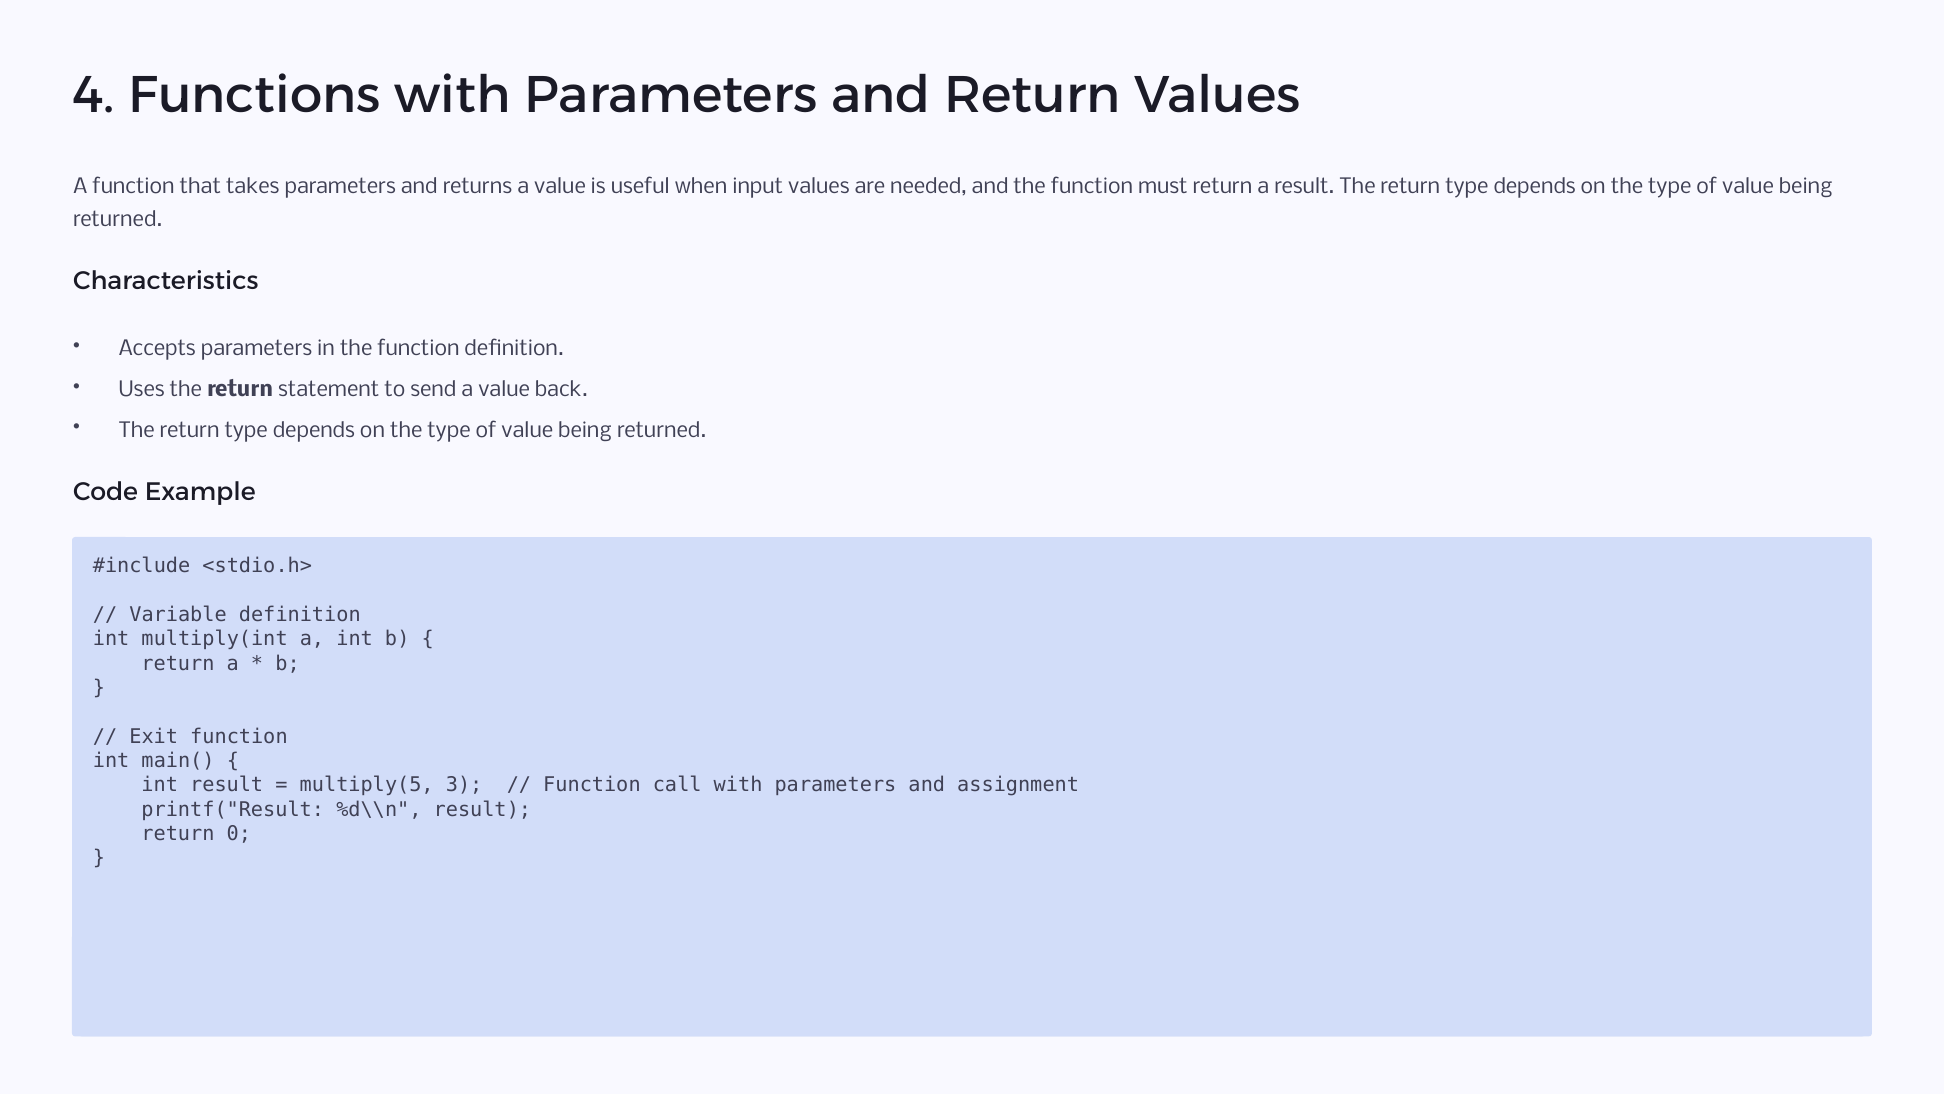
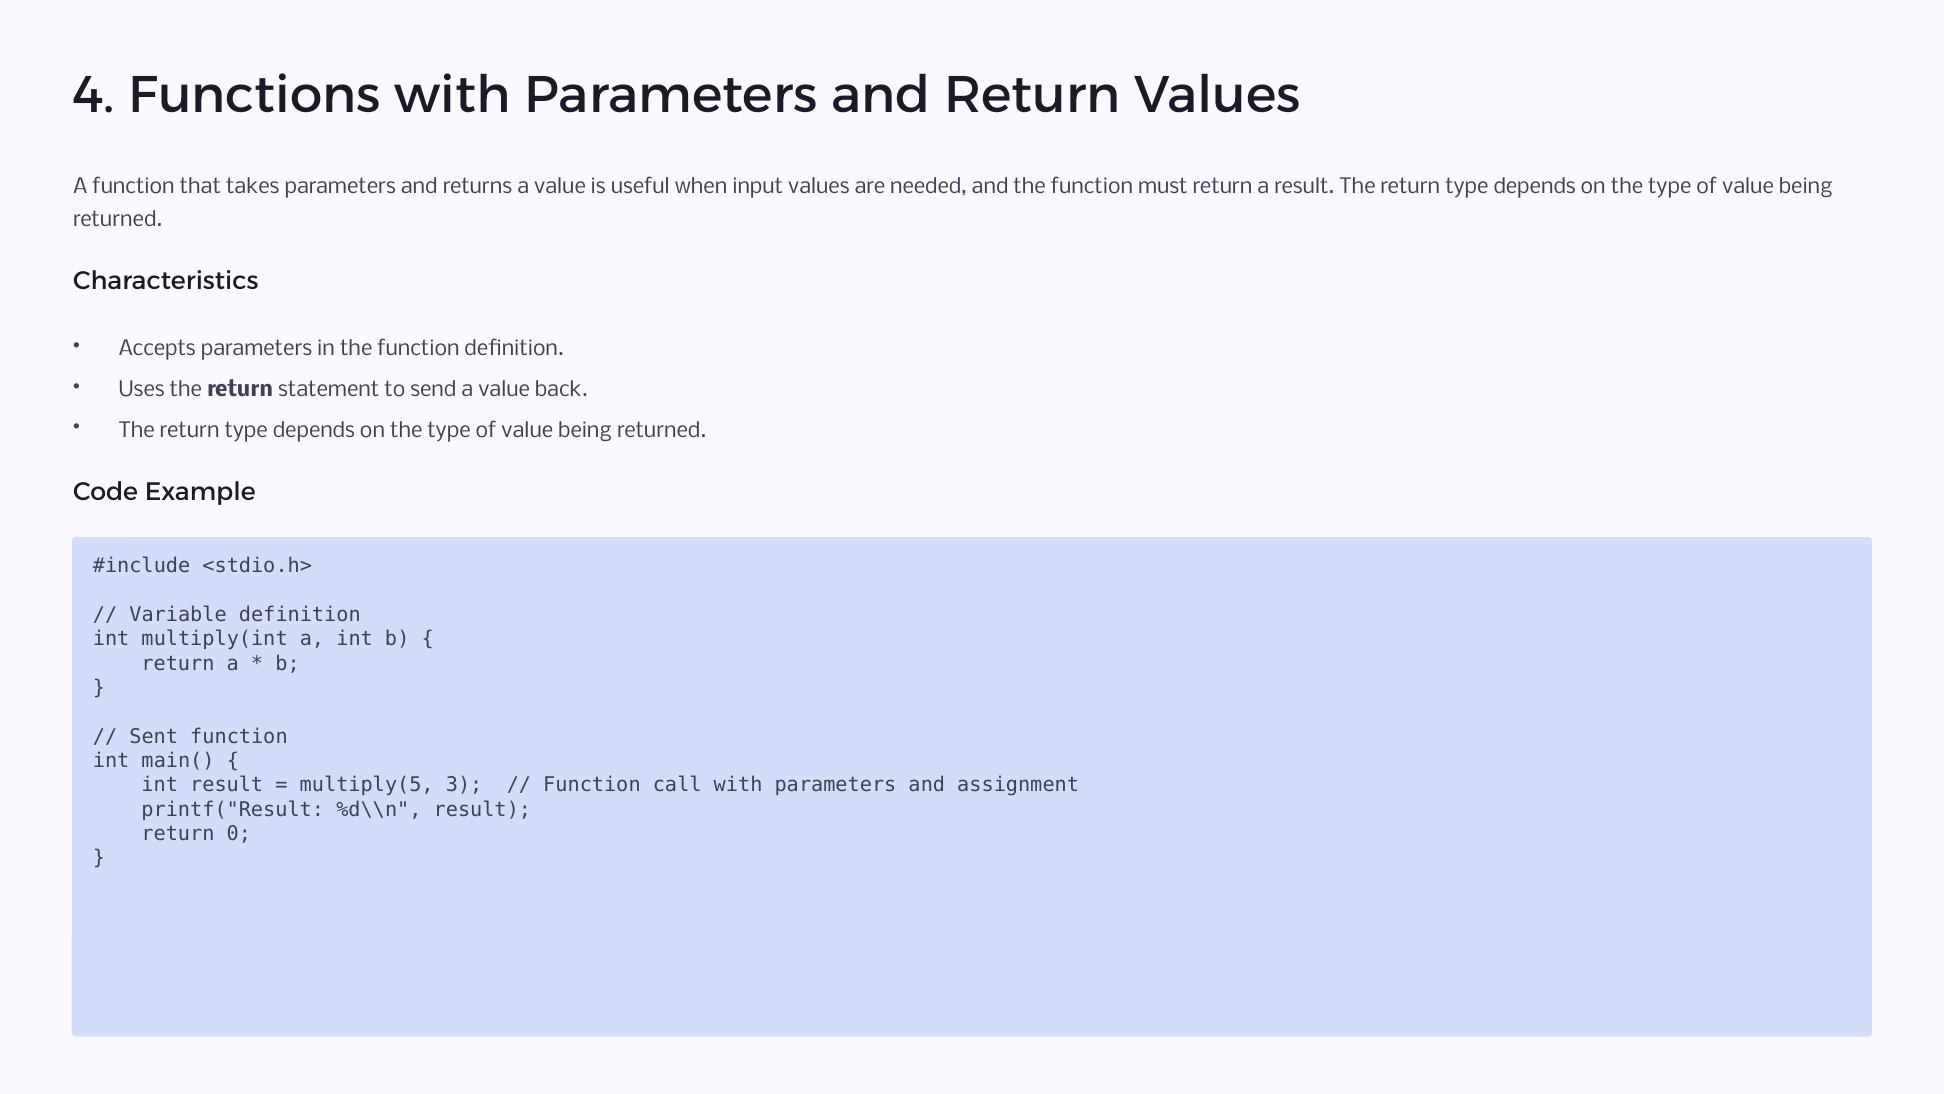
Exit: Exit -> Sent (154, 736)
